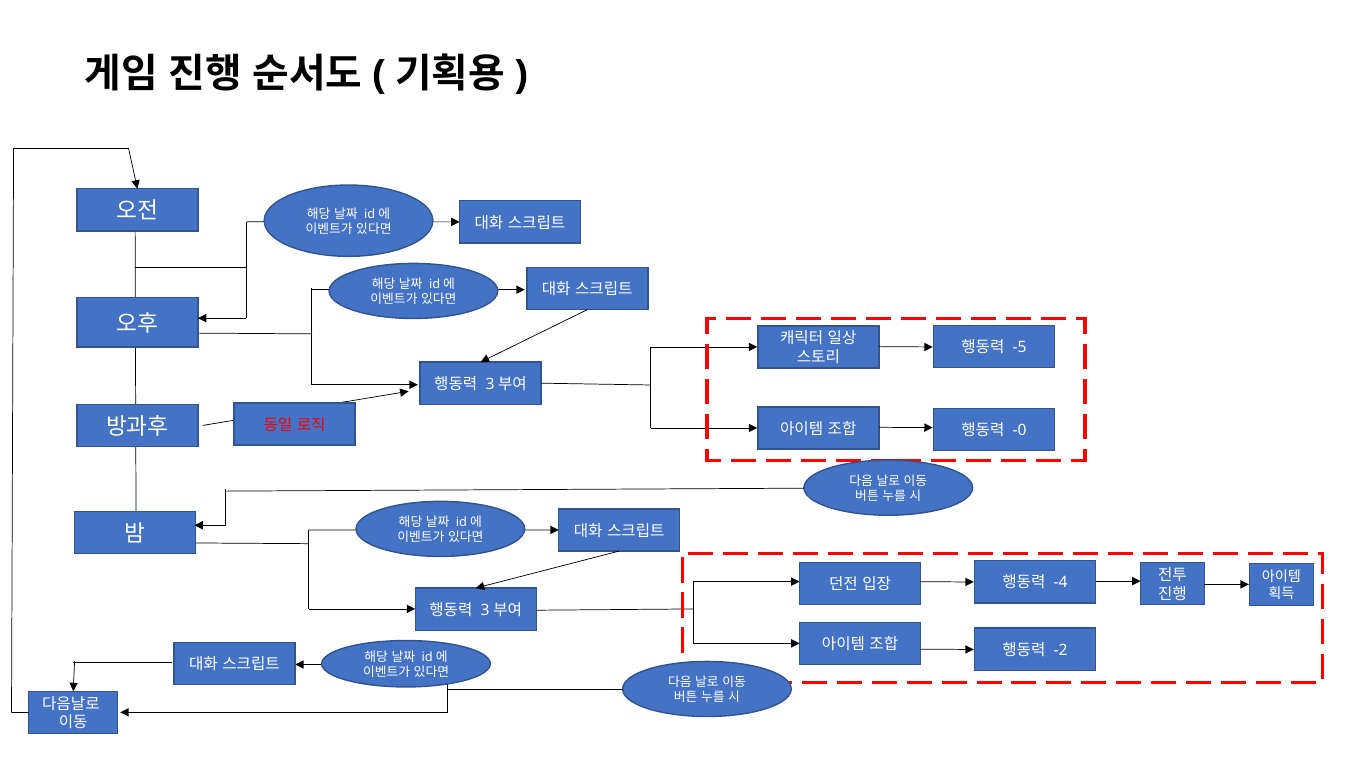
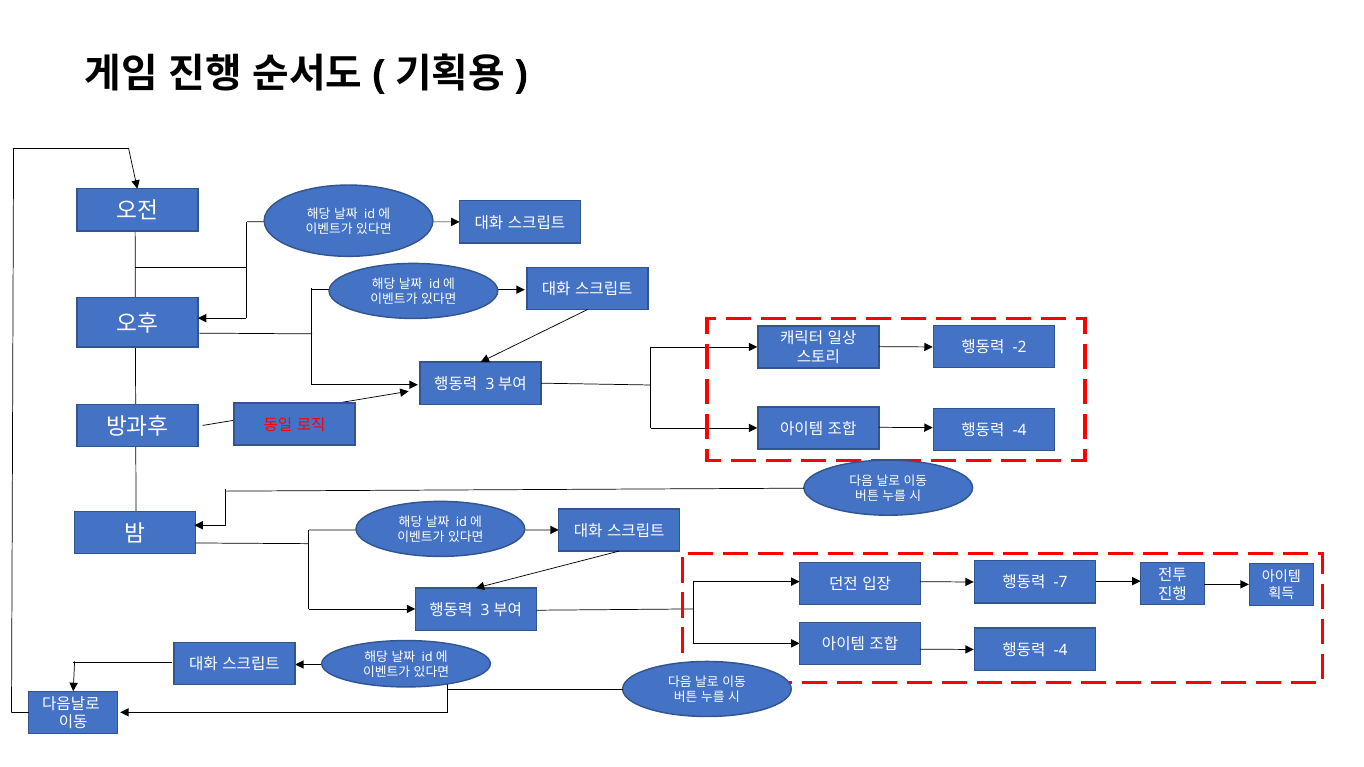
-5: -5 -> -2 (1020, 348)
-0: -0 -> -4 (1020, 431)
-4: -4 -> -7 (1061, 583)
-2: -2 -> -4 (1061, 650)
